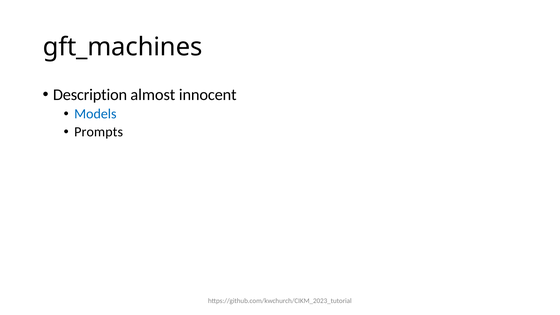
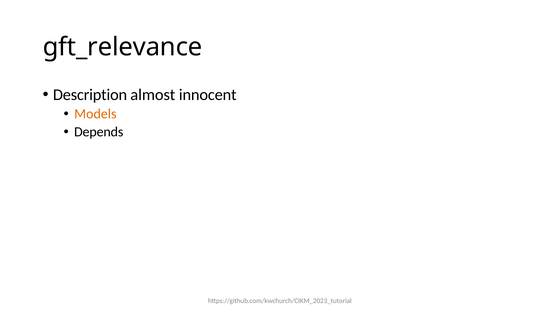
gft_machines: gft_machines -> gft_relevance (123, 47)
Models colour: blue -> orange (95, 114)
Prompts: Prompts -> Depends (99, 132)
